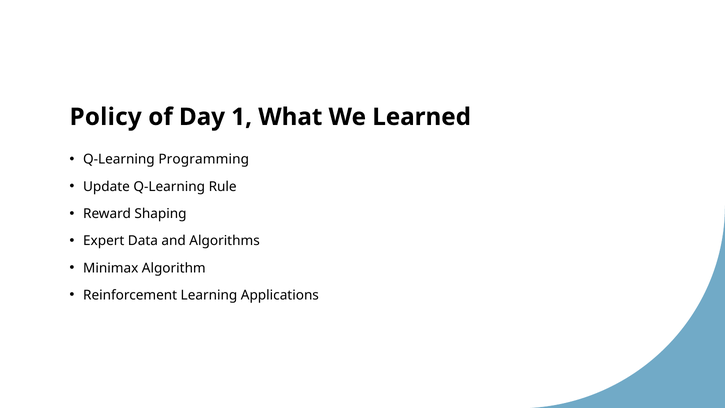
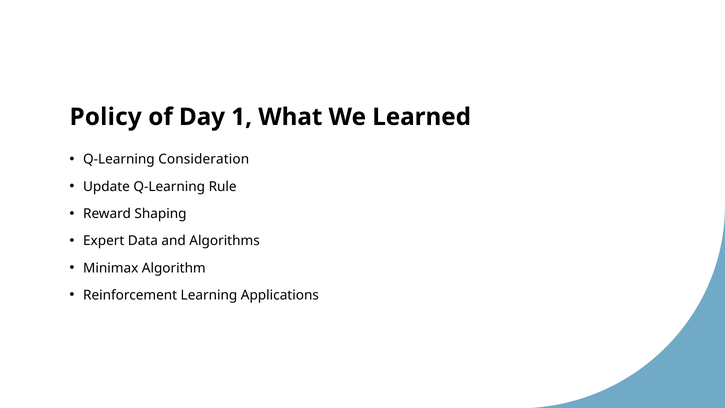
Programming: Programming -> Consideration (204, 159)
